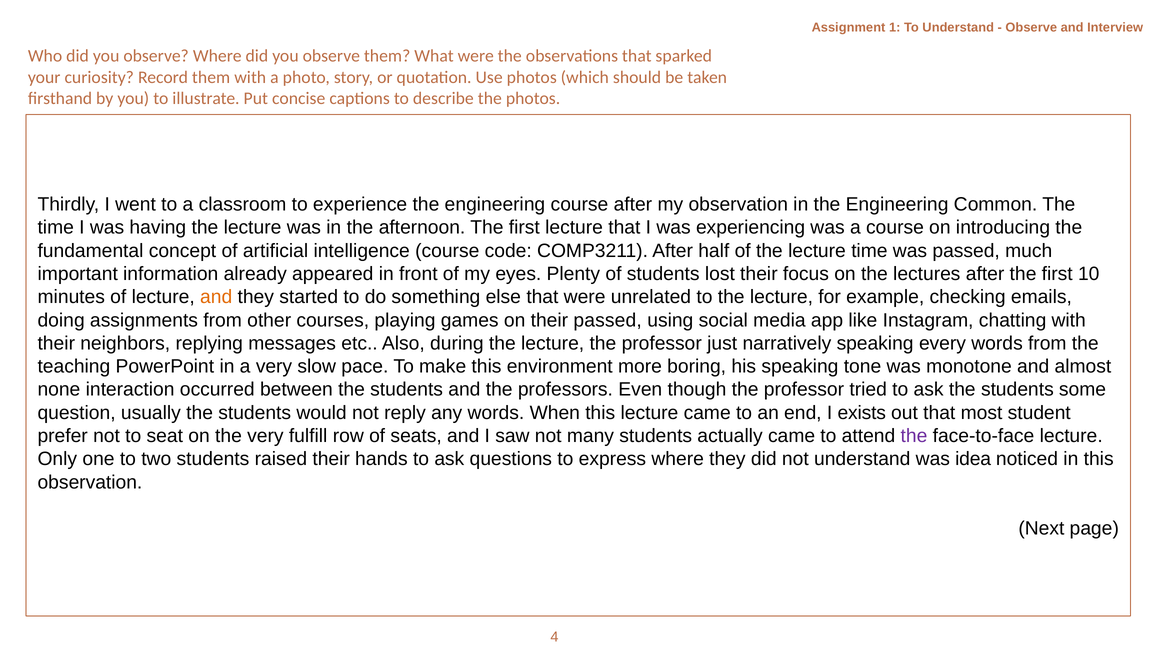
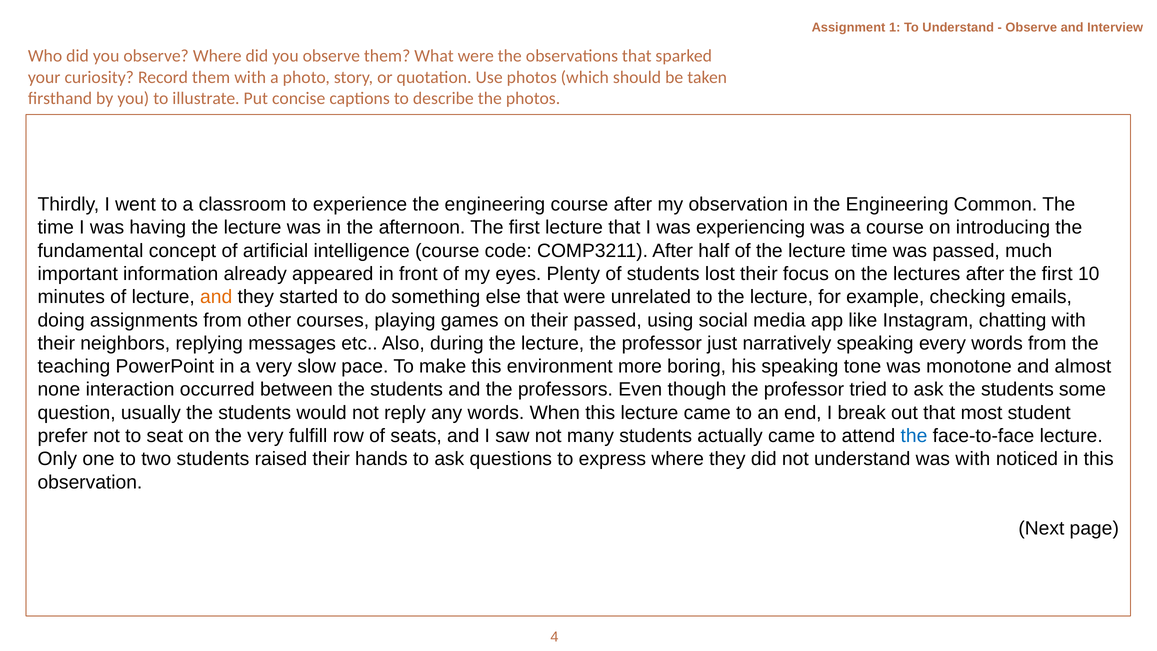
exists: exists -> break (862, 413)
the colour: purple -> blue (914, 436)
was idea: idea -> with (973, 459)
